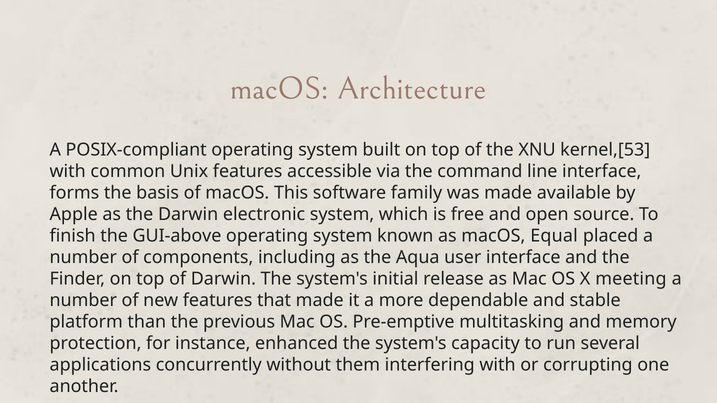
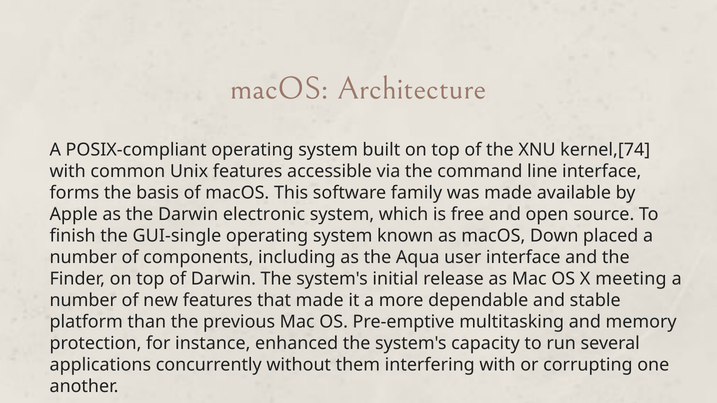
kernel,[53: kernel,[53 -> kernel,[74 (605, 150)
GUI-above: GUI-above -> GUI-single (177, 236)
Equal: Equal -> Down (554, 236)
